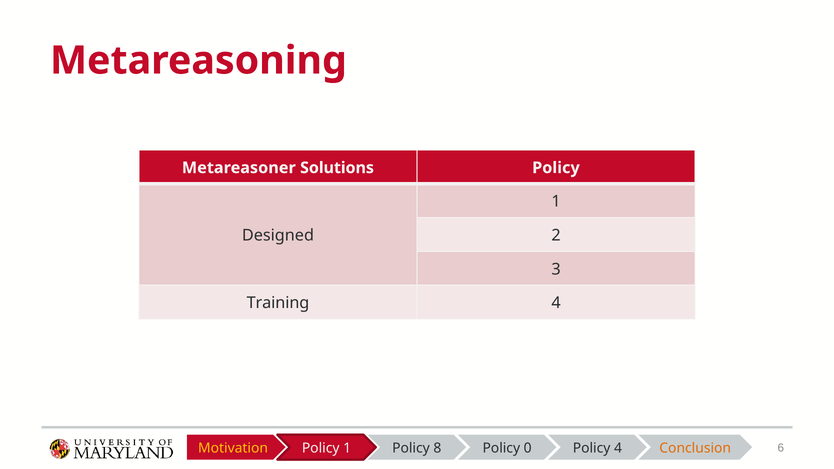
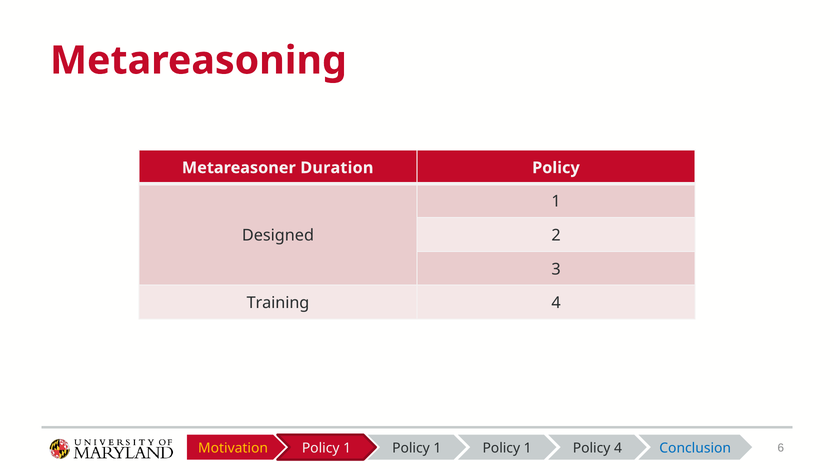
Solutions: Solutions -> Duration (337, 168)
8: 8 -> 1 (437, 448)
0: 0 -> 1 (528, 448)
Conclusion colour: orange -> blue (695, 448)
